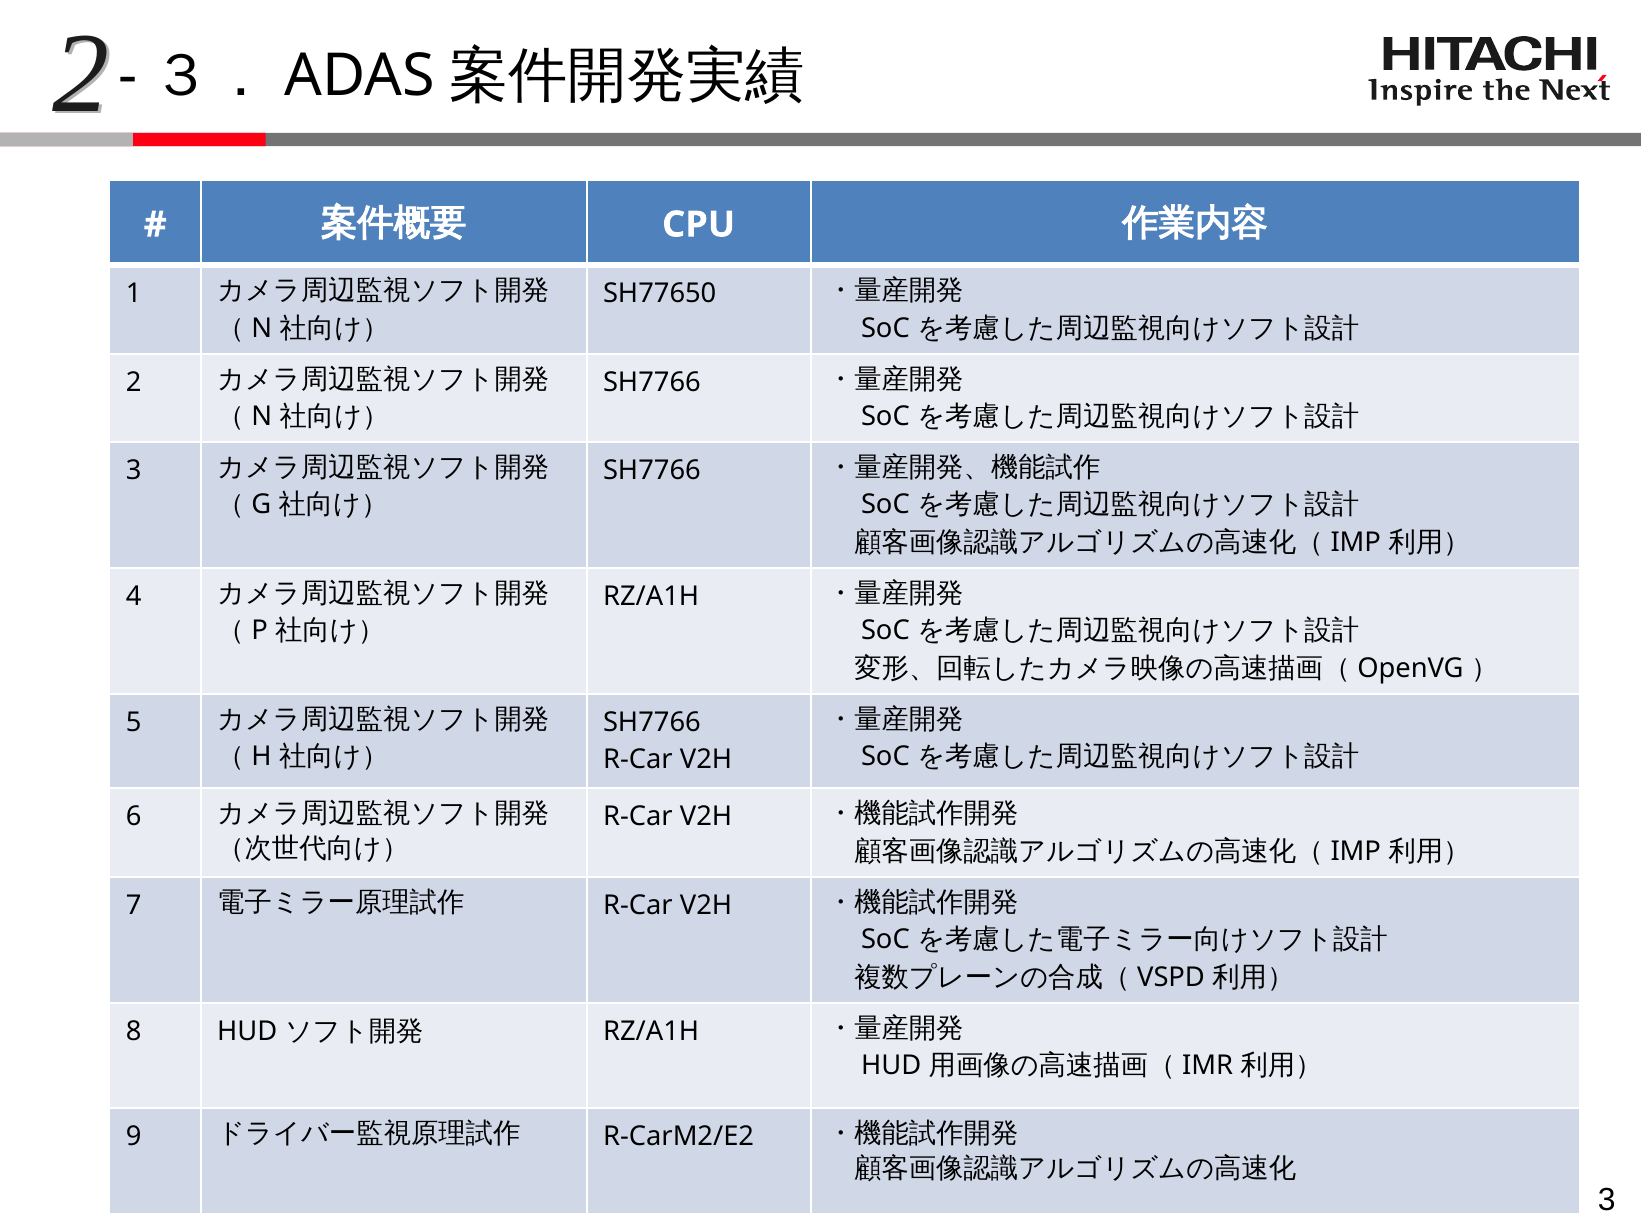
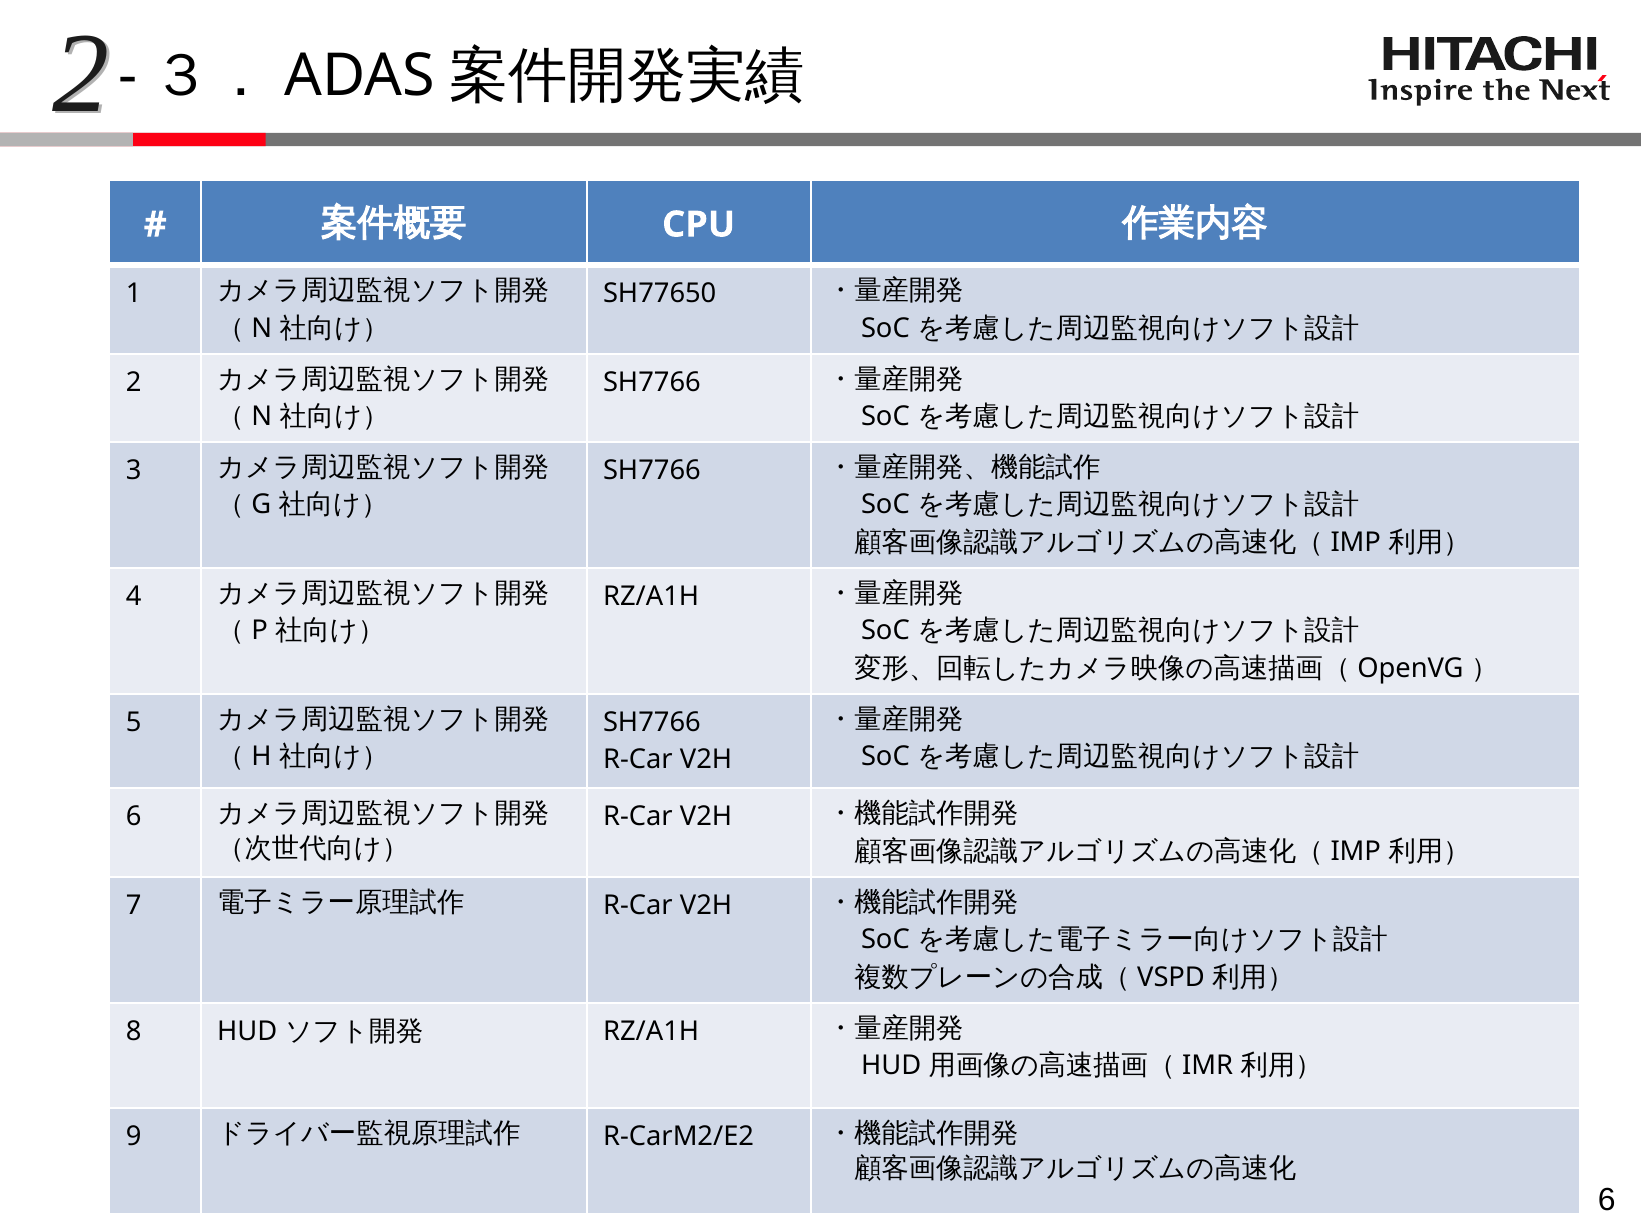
3: 3 -> 6 (1607, 1200)
